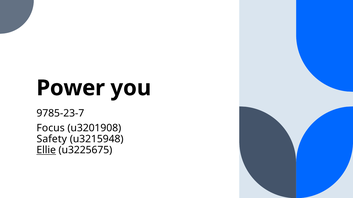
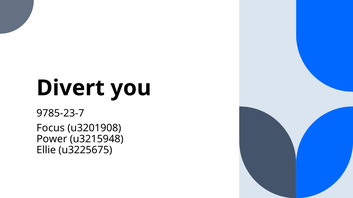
Power: Power -> Divert (71, 88)
Safety: Safety -> Power (52, 139)
Ellie underline: present -> none (46, 151)
